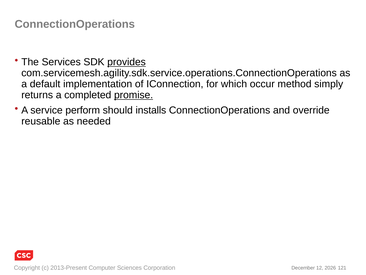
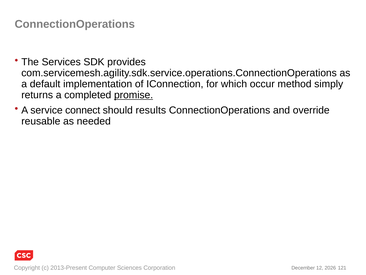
provides underline: present -> none (127, 62)
perform: perform -> connect (83, 110)
installs: installs -> results (151, 110)
